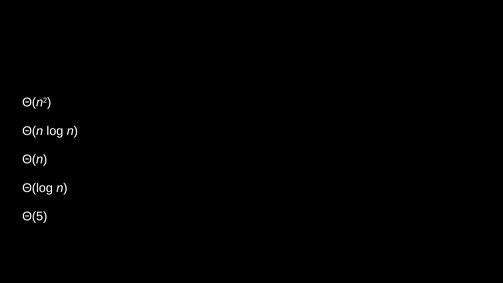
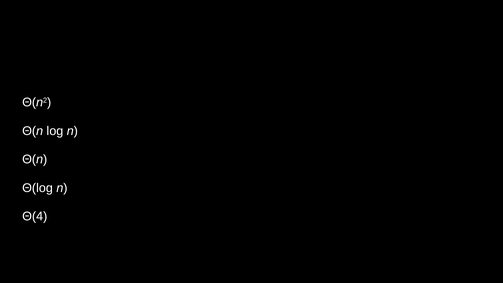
Θ(5: Θ(5 -> Θ(4 (35, 216)
